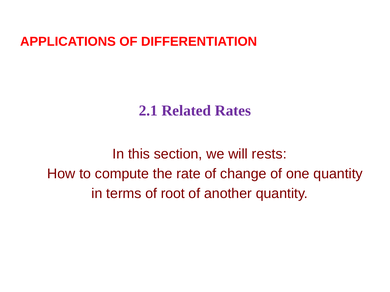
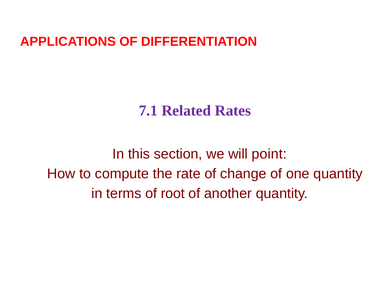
2.1: 2.1 -> 7.1 (148, 111)
rests: rests -> point (269, 154)
